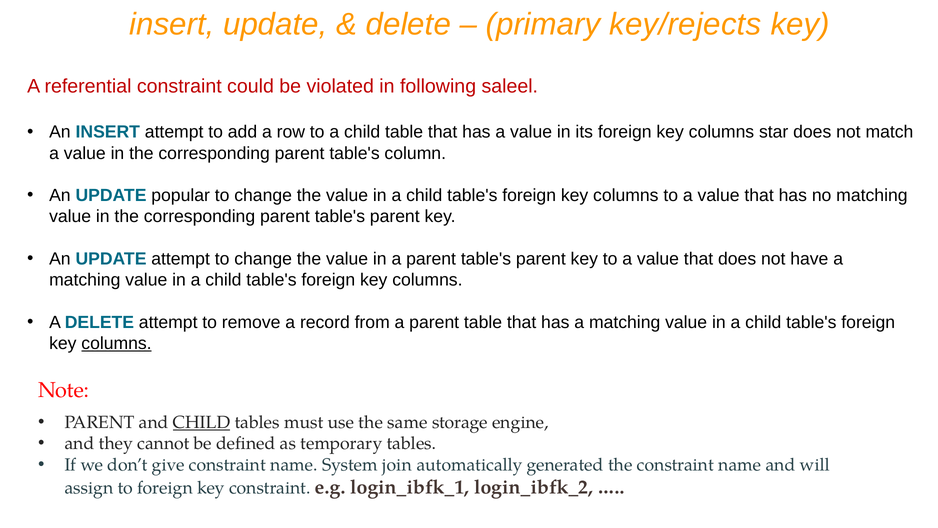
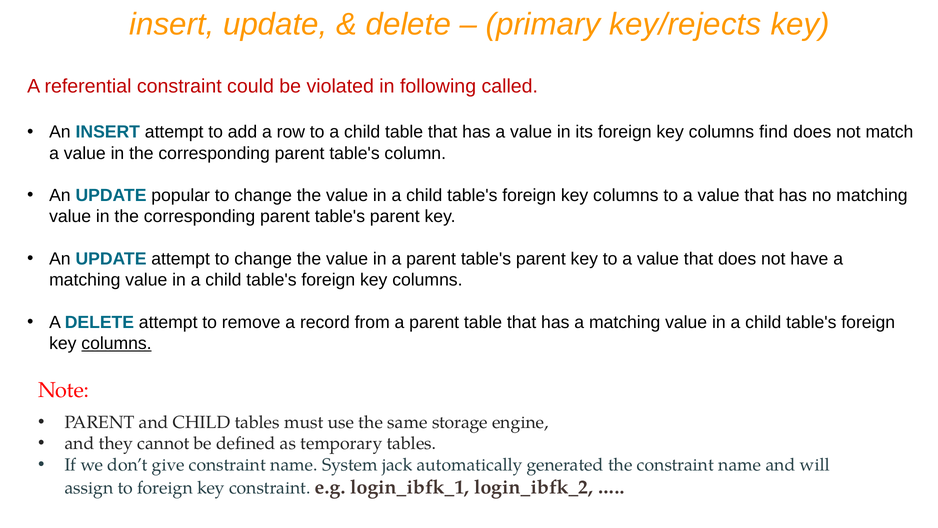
saleel: saleel -> called (510, 86)
star: star -> find (774, 132)
CHILD underline: present -> none (202, 422)
join: join -> jack (397, 464)
